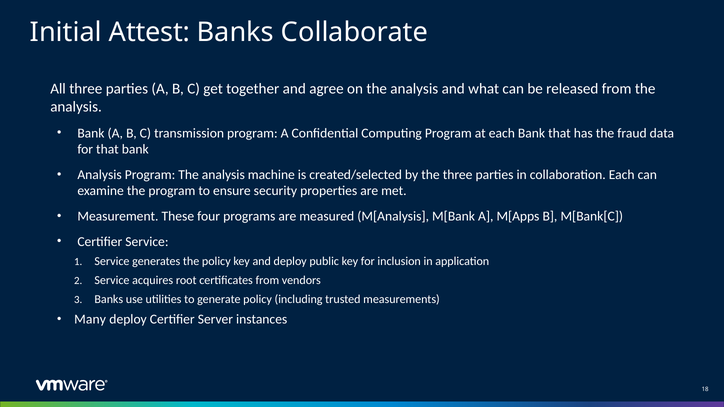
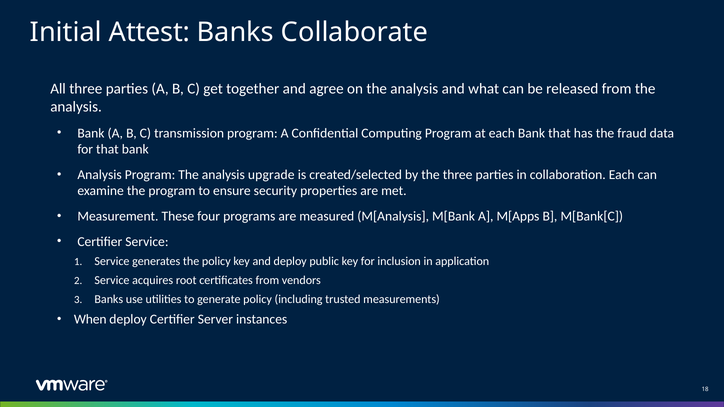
machine: machine -> upgrade (271, 175)
Many: Many -> When (90, 320)
